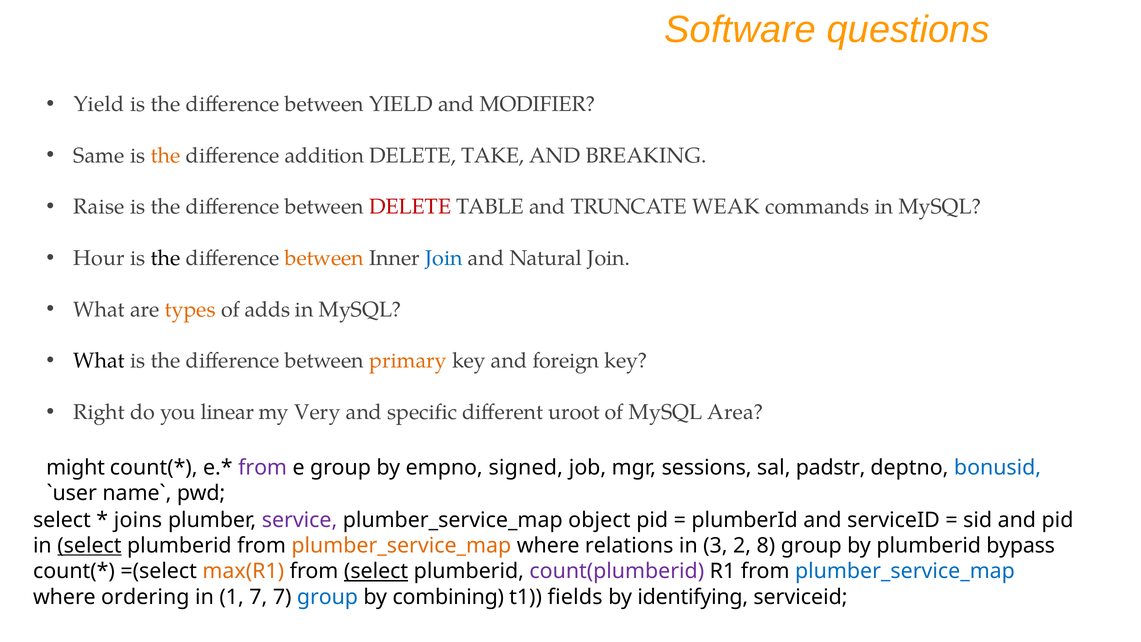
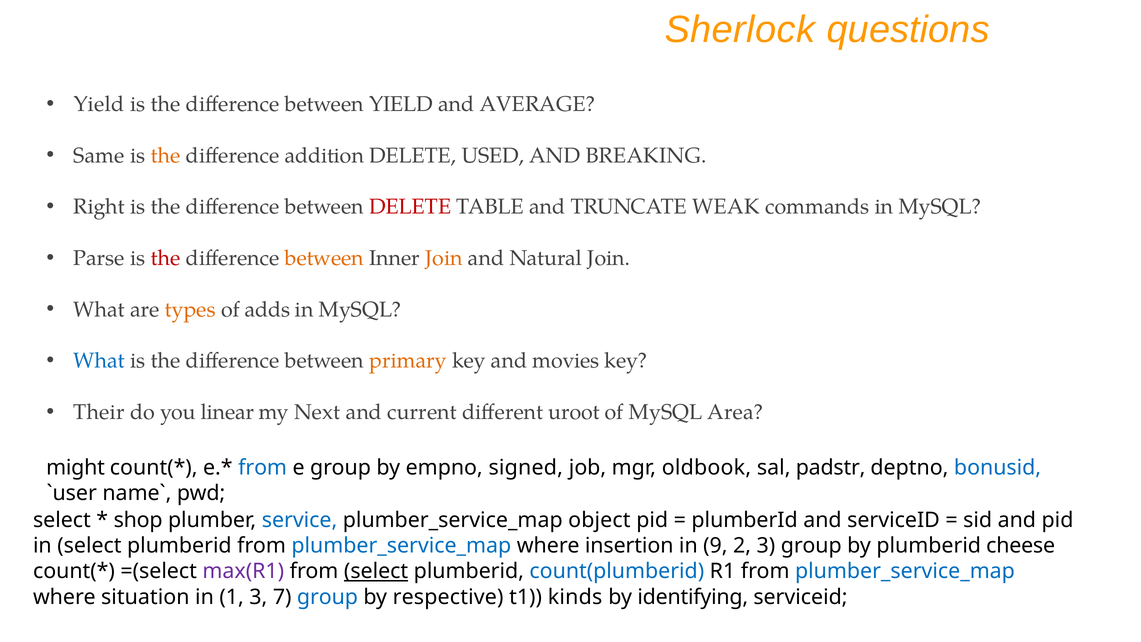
Software: Software -> Sherlock (740, 30)
MODIFIER: MODIFIER -> AVERAGE (537, 104)
TAKE: TAKE -> USED (493, 155)
Raise: Raise -> Right (99, 207)
Hour: Hour -> Parse (99, 258)
the colour: black -> red (166, 258)
Join colour: blue -> orange (444, 258)
What colour: black -> blue (99, 361)
foreign: foreign -> movies (566, 361)
Right: Right -> Their (99, 412)
Very: Very -> Next (317, 412)
specific: specific -> current (422, 412)
from colour: purple -> blue (263, 467)
sessions: sessions -> oldbook (706, 467)
joins: joins -> shop (138, 520)
service colour: purple -> blue (300, 520)
select underline: present -> none (89, 546)
plumber_service_map colour: orange -> blue (401, 546)
relations: relations -> insertion (629, 546)
3: 3 -> 9 (715, 546)
2 8: 8 -> 3 (766, 546)
bypass: bypass -> cheese (1021, 546)
max(R1 colour: orange -> purple (243, 571)
count(plumberid colour: purple -> blue (617, 571)
ordering: ordering -> situation (145, 597)
1 7: 7 -> 3 (258, 597)
combining: combining -> respective (448, 597)
fields: fields -> kinds (575, 597)
